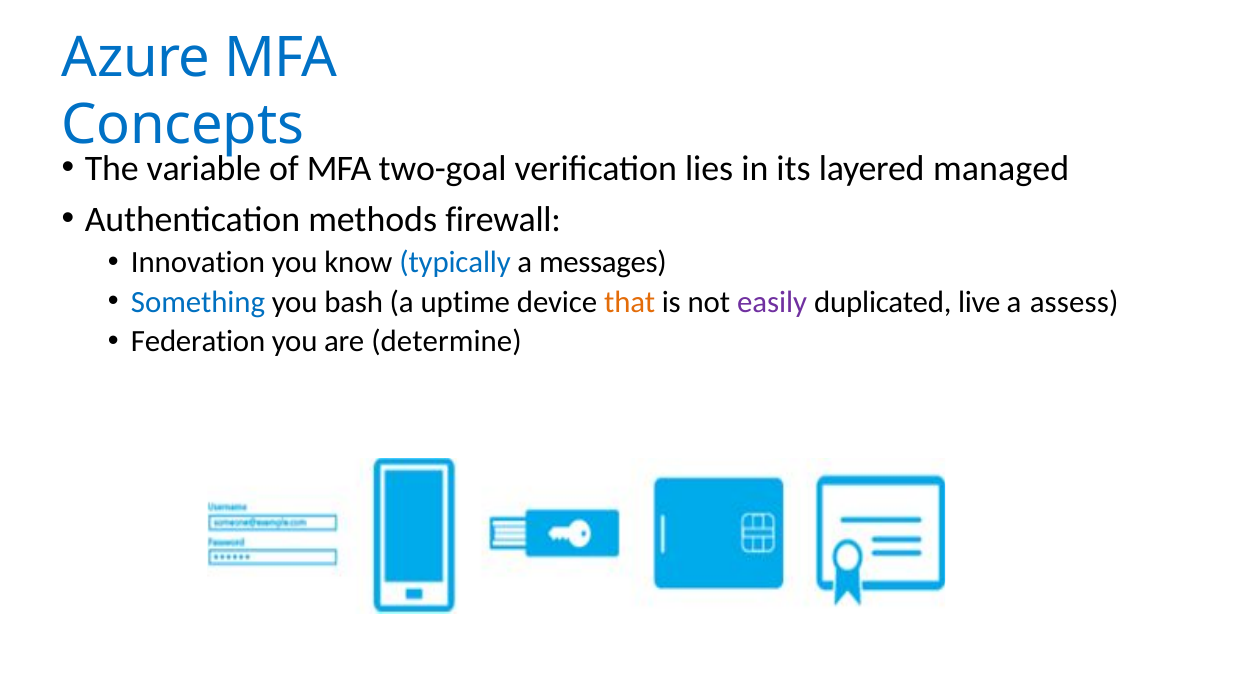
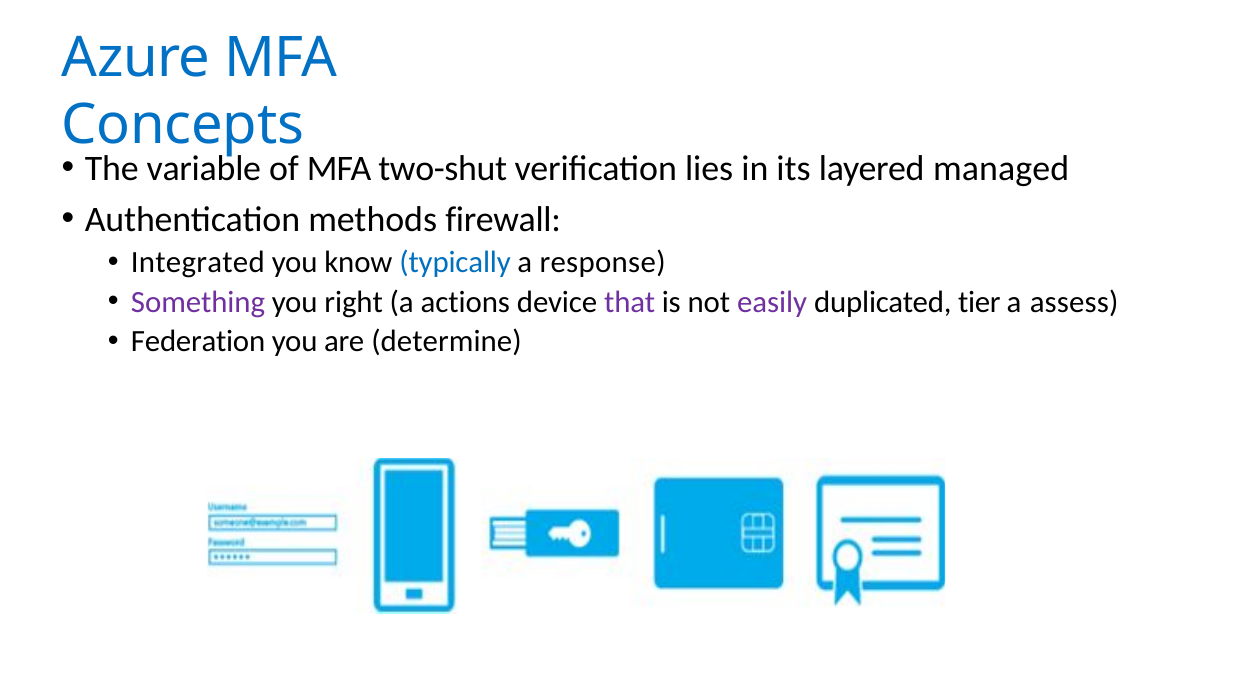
two-goal: two-goal -> two-shut (443, 169)
Innovation: Innovation -> Integrated (198, 263)
messages: messages -> response (603, 263)
Something colour: blue -> purple (198, 302)
bash: bash -> right (354, 302)
uptime: uptime -> actions (465, 302)
that colour: orange -> purple (630, 302)
live: live -> tier (979, 302)
